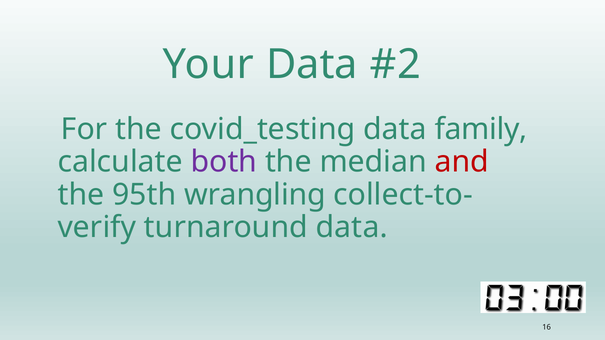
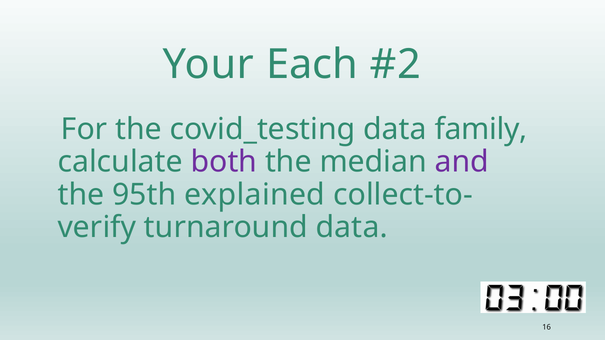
Your Data: Data -> Each (312, 65)
and colour: red -> purple (462, 162)
wrangling: wrangling -> explained (255, 195)
